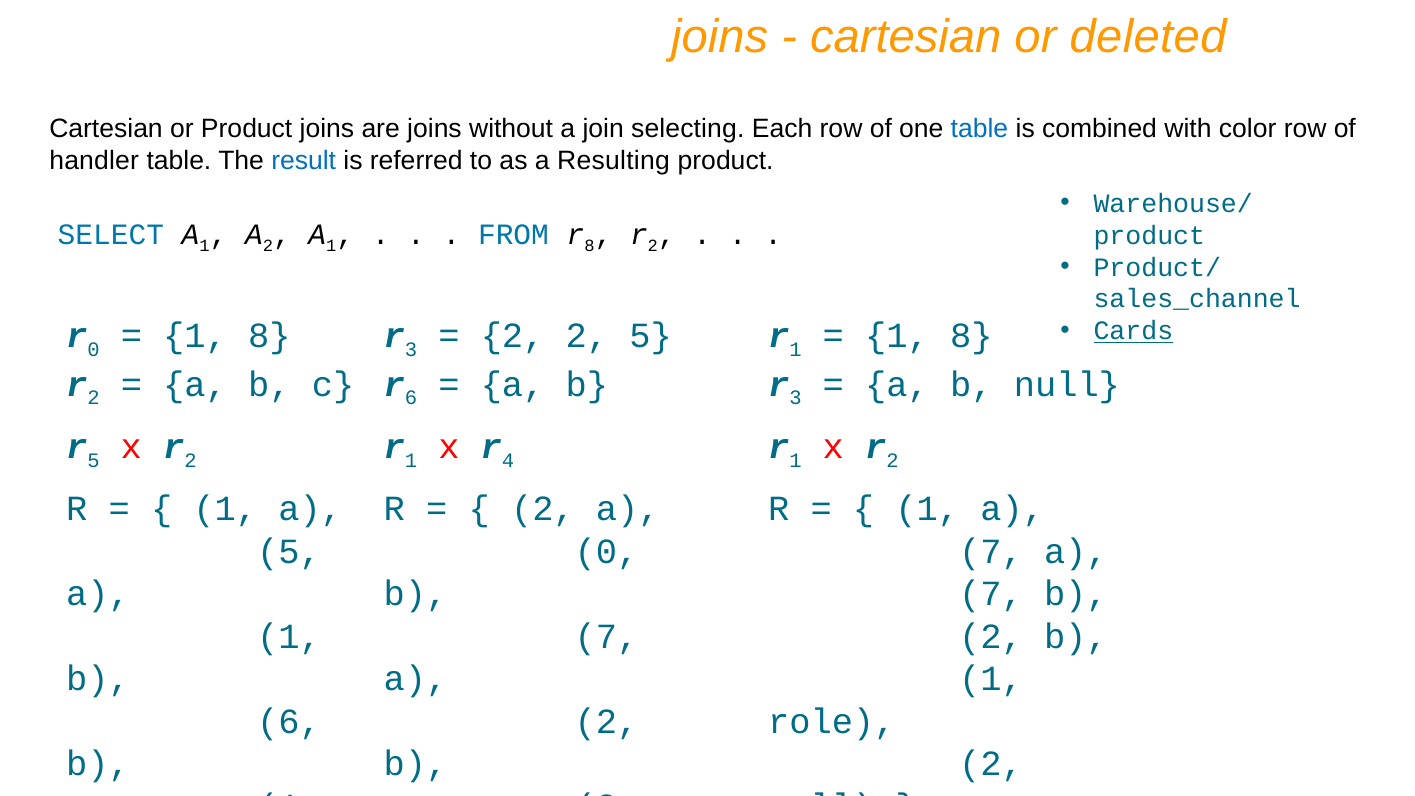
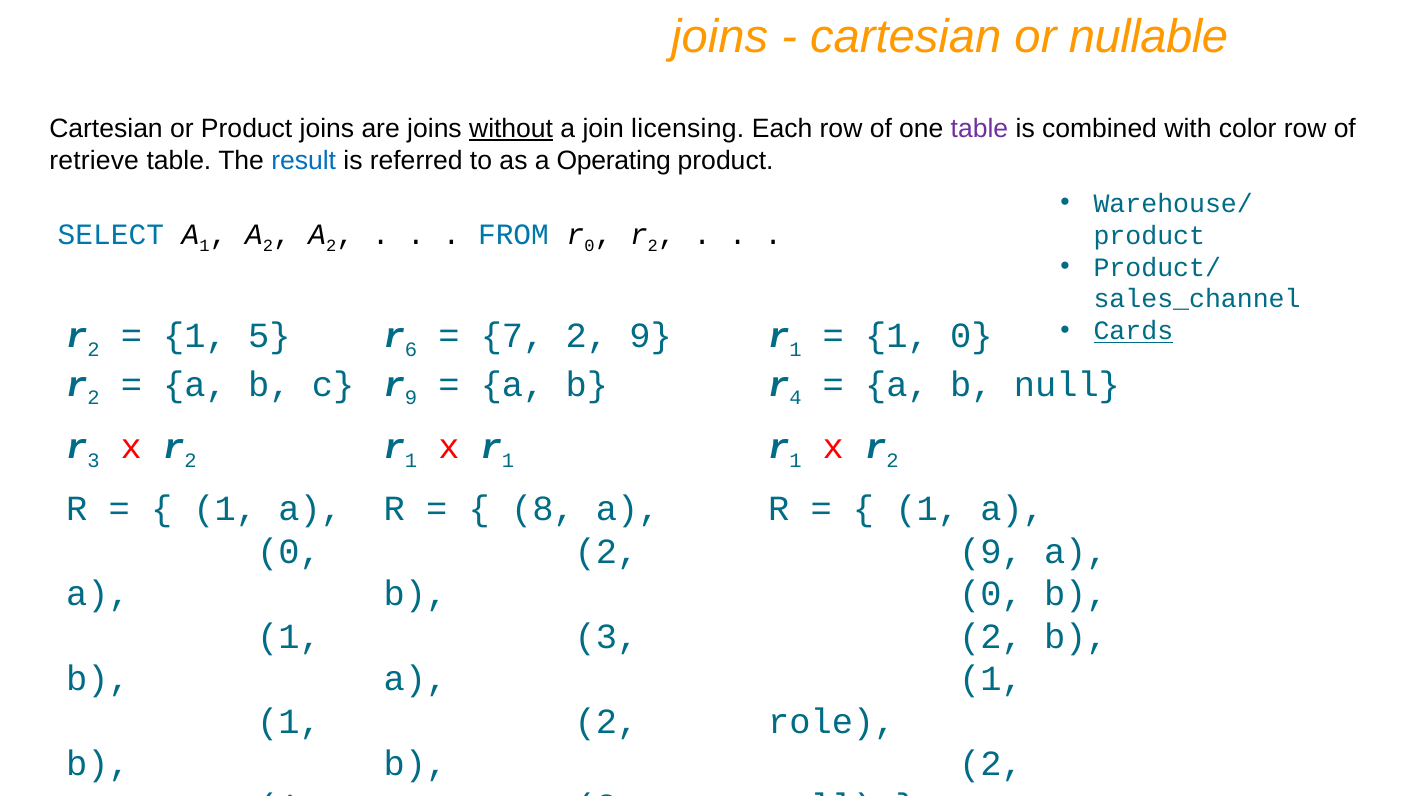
deleted: deleted -> nullable (1148, 37)
without underline: none -> present (511, 129)
selecting: selecting -> licensing (688, 129)
table colour: blue -> purple (979, 129)
handler: handler -> retrieve (94, 160)
Resulting: Resulting -> Operating (614, 160)
1: 1 -> 2 (331, 246)
r 8: 8 -> 0 (589, 246)
0: 0 -> 2 (93, 350)
8: 8 -> 5 (269, 336)
3: 3 -> 6 (411, 350)
2: 2 -> 7 (513, 336)
2 5: 5 -> 9 (651, 336)
8: 8 -> 0 (971, 336)
r 6: 6 -> 9 (411, 398)
3: 3 -> 4 (795, 398)
r 5: 5 -> 3 (93, 461)
x r 4: 4 -> 1 (508, 461)
2: 2 -> 8 (543, 509)
5: 5 -> 0 (289, 552)
0: 0 -> 2 (607, 552)
7: 7 -> 9 (991, 552)
7: 7 -> 0 (991, 594)
7: 7 -> 3 (607, 637)
6: 6 -> 1 (289, 721)
